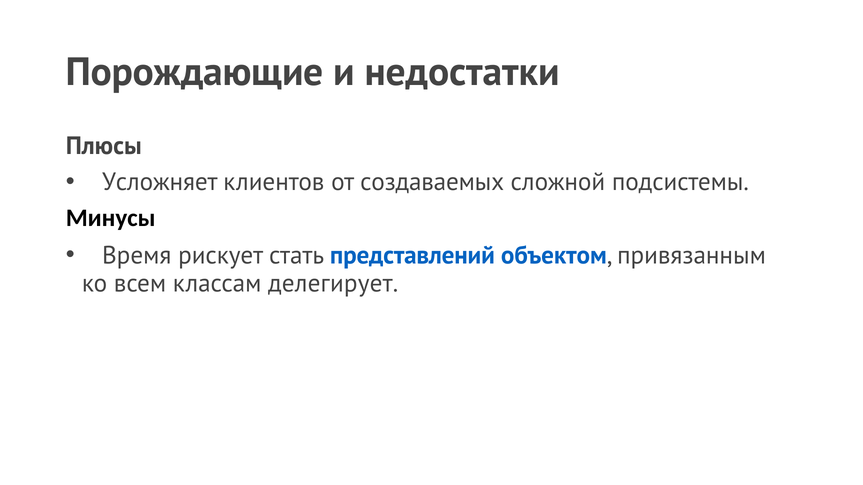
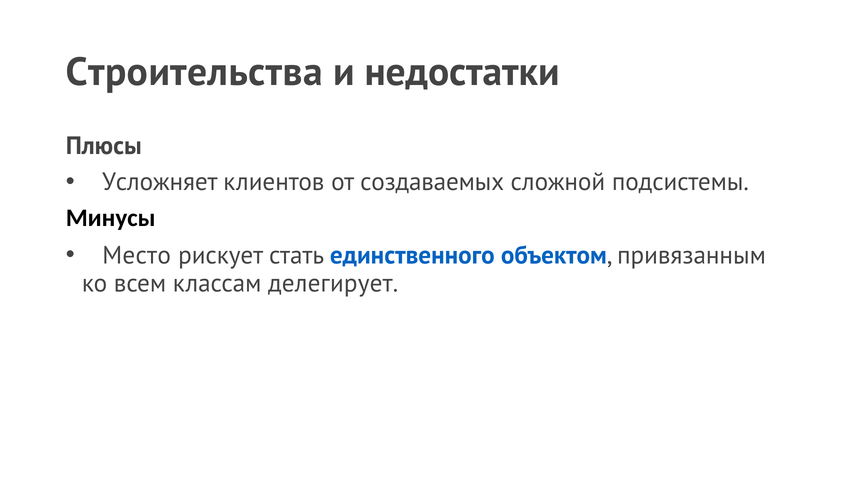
Порождающие: Порождающие -> Строительства (194, 72)
Время: Время -> Место (137, 256)
представлений: представлений -> единственного (412, 256)
